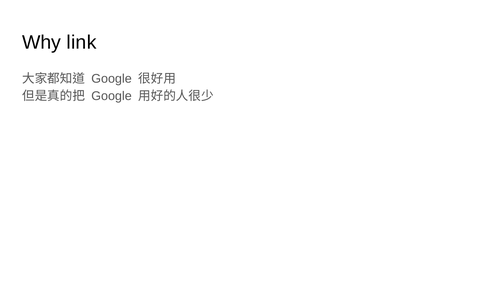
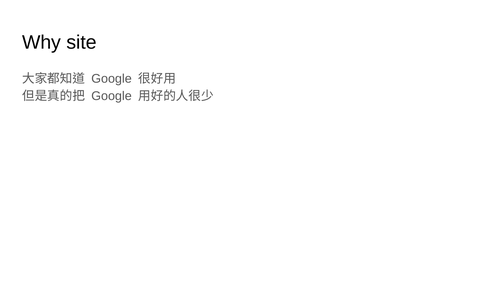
link: link -> site (82, 43)
